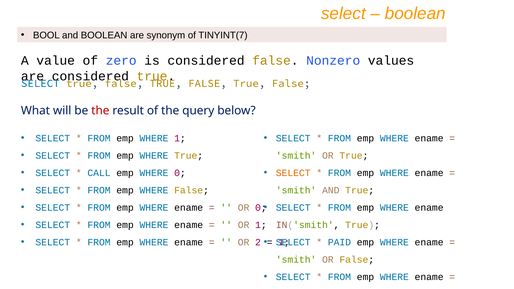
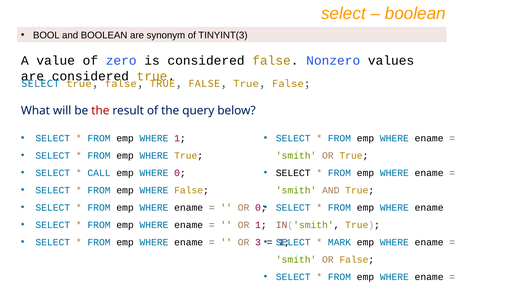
TINYINT(7: TINYINT(7 -> TINYINT(3 (223, 35)
SELECT colour: orange -> black (293, 173)
2: 2 -> 3 (258, 242)
PAID: PAID -> MARK (339, 242)
